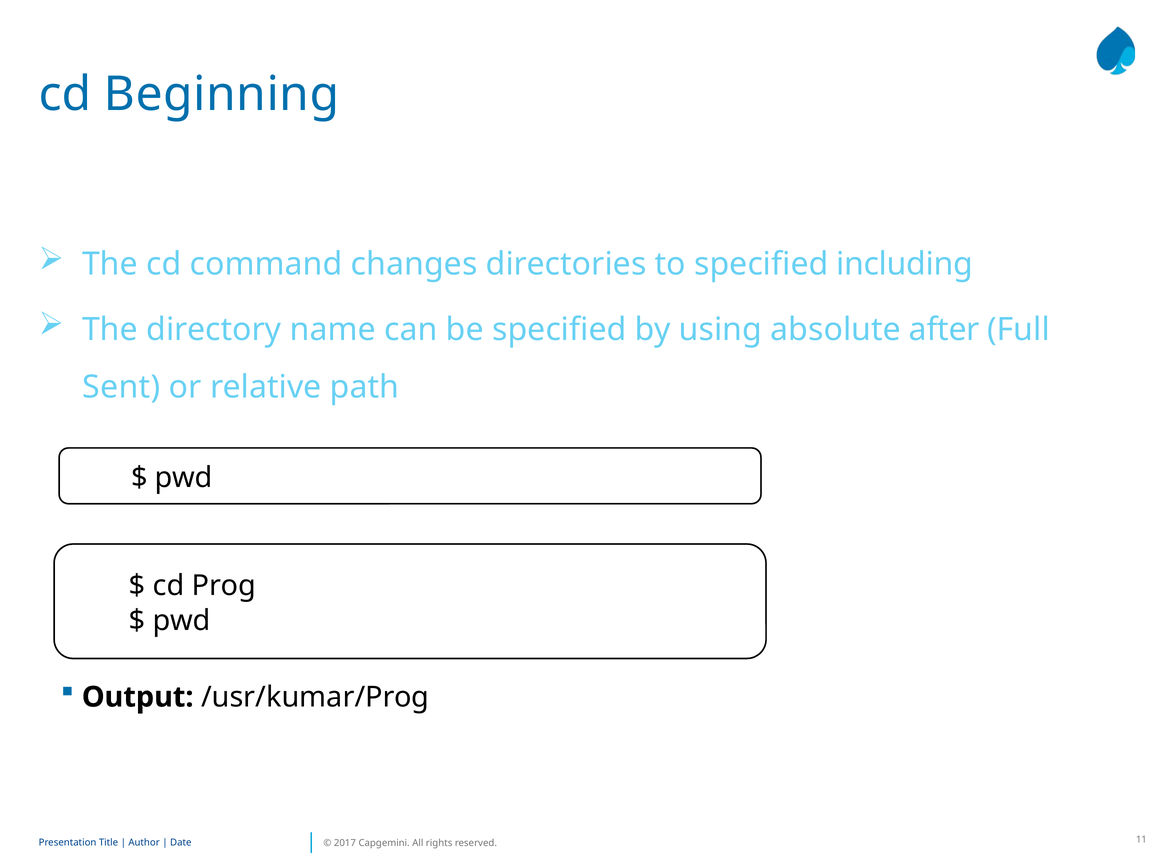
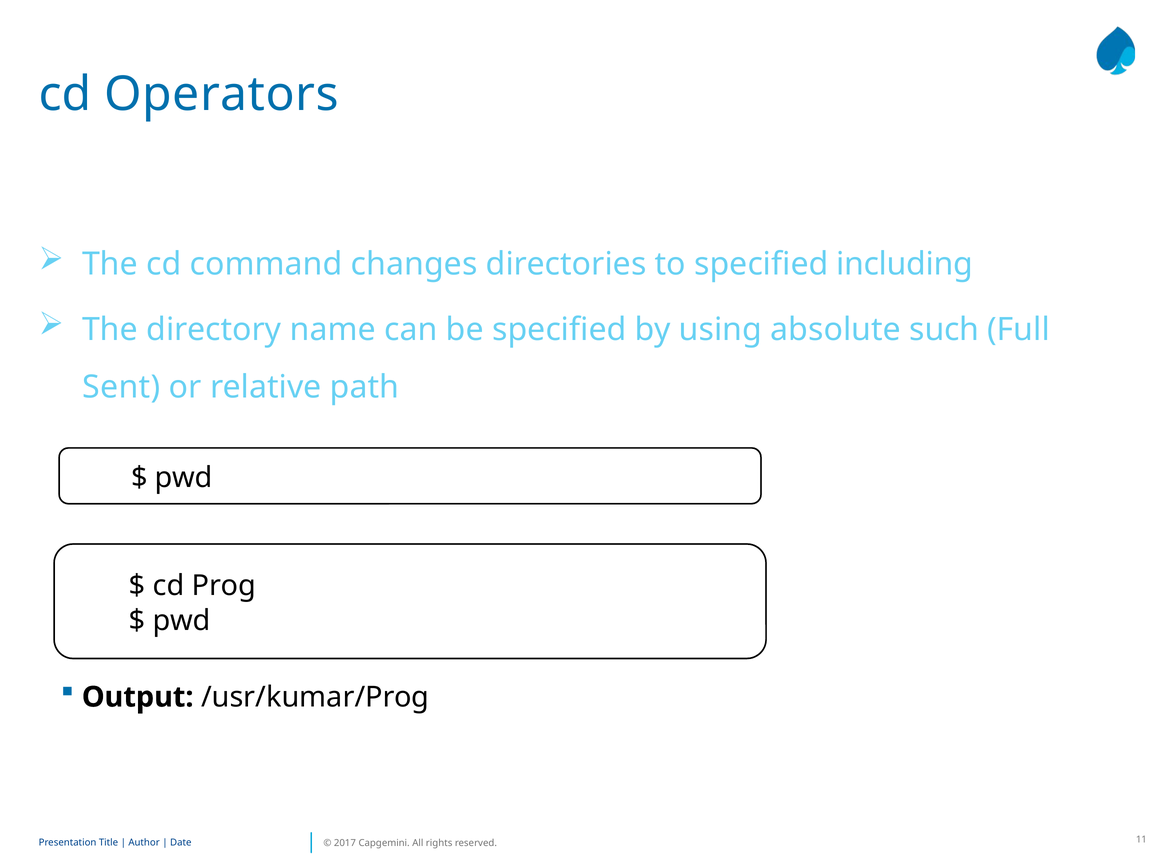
Beginning: Beginning -> Operators (222, 94)
after: after -> such (944, 329)
